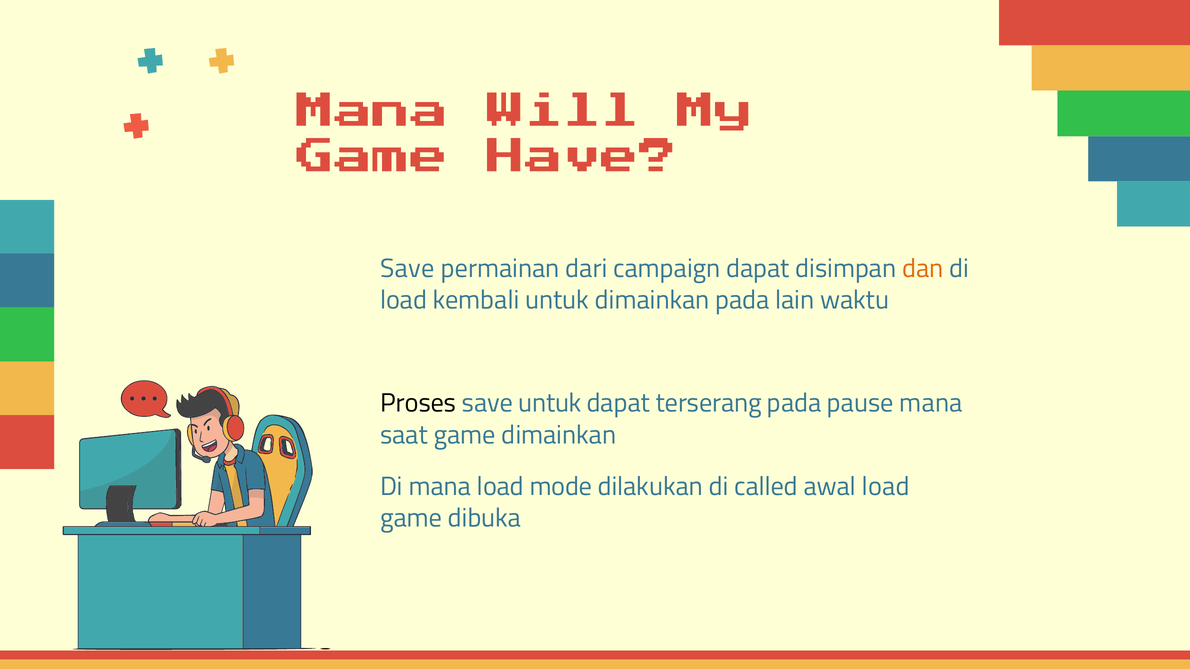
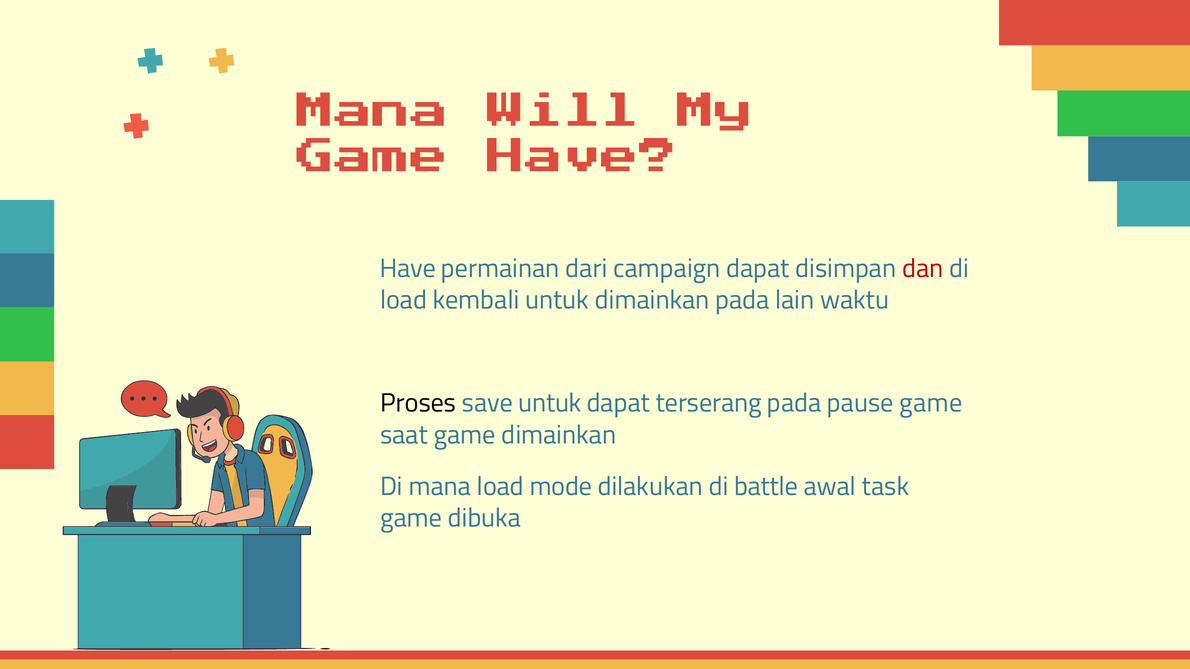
Save: Save -> Have (408, 269)
dan colour: orange -> red (923, 269)
pause mana: mana -> game (931, 403)
called: called -> battle (766, 487)
awal load: load -> task (886, 487)
